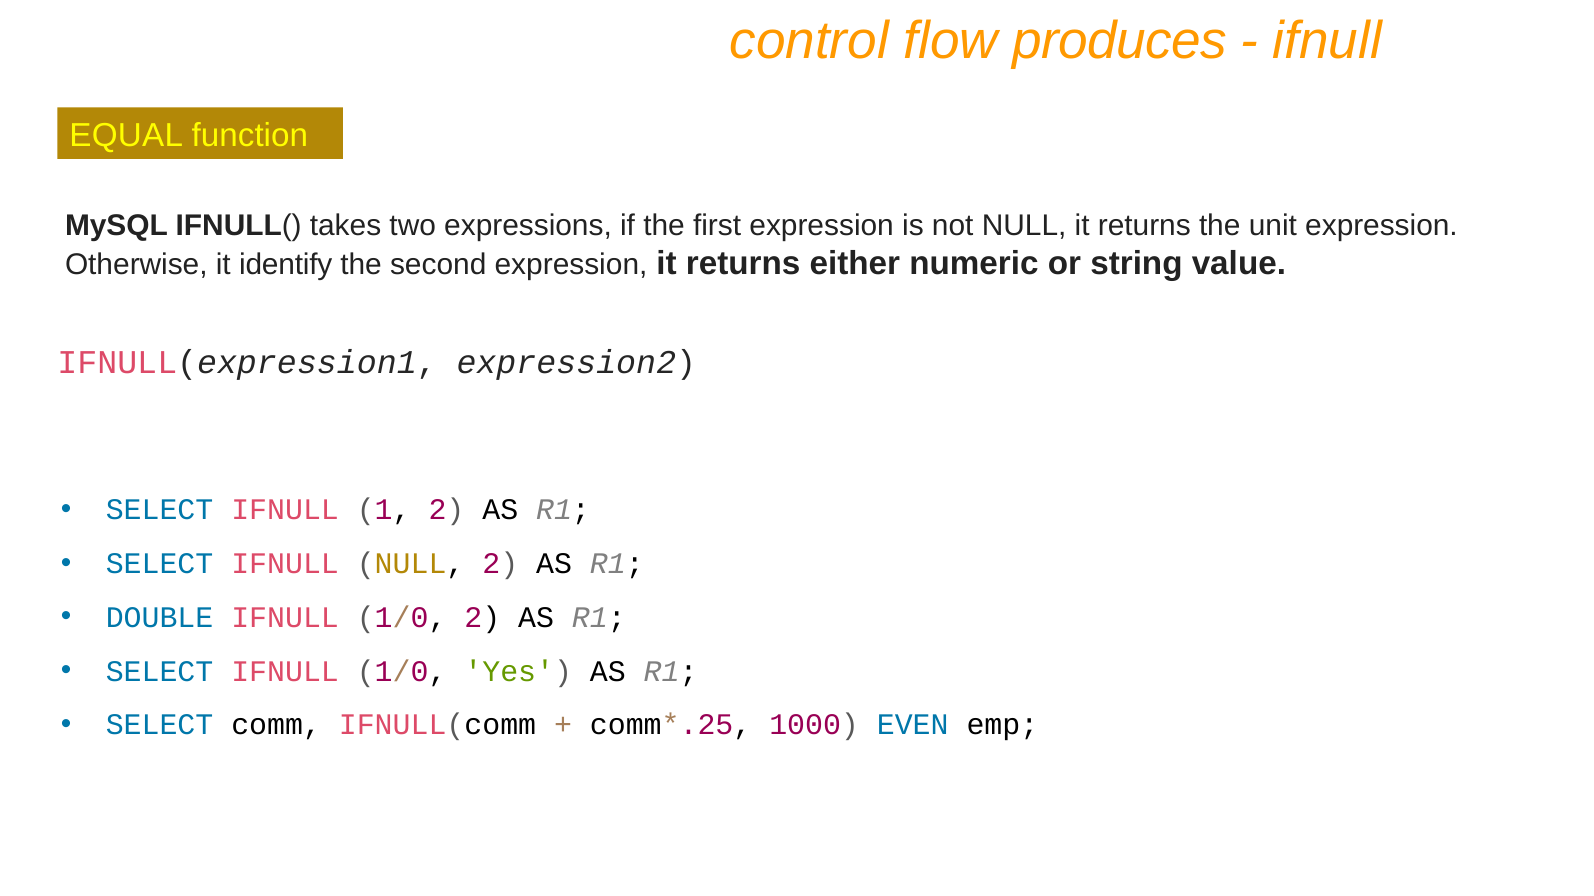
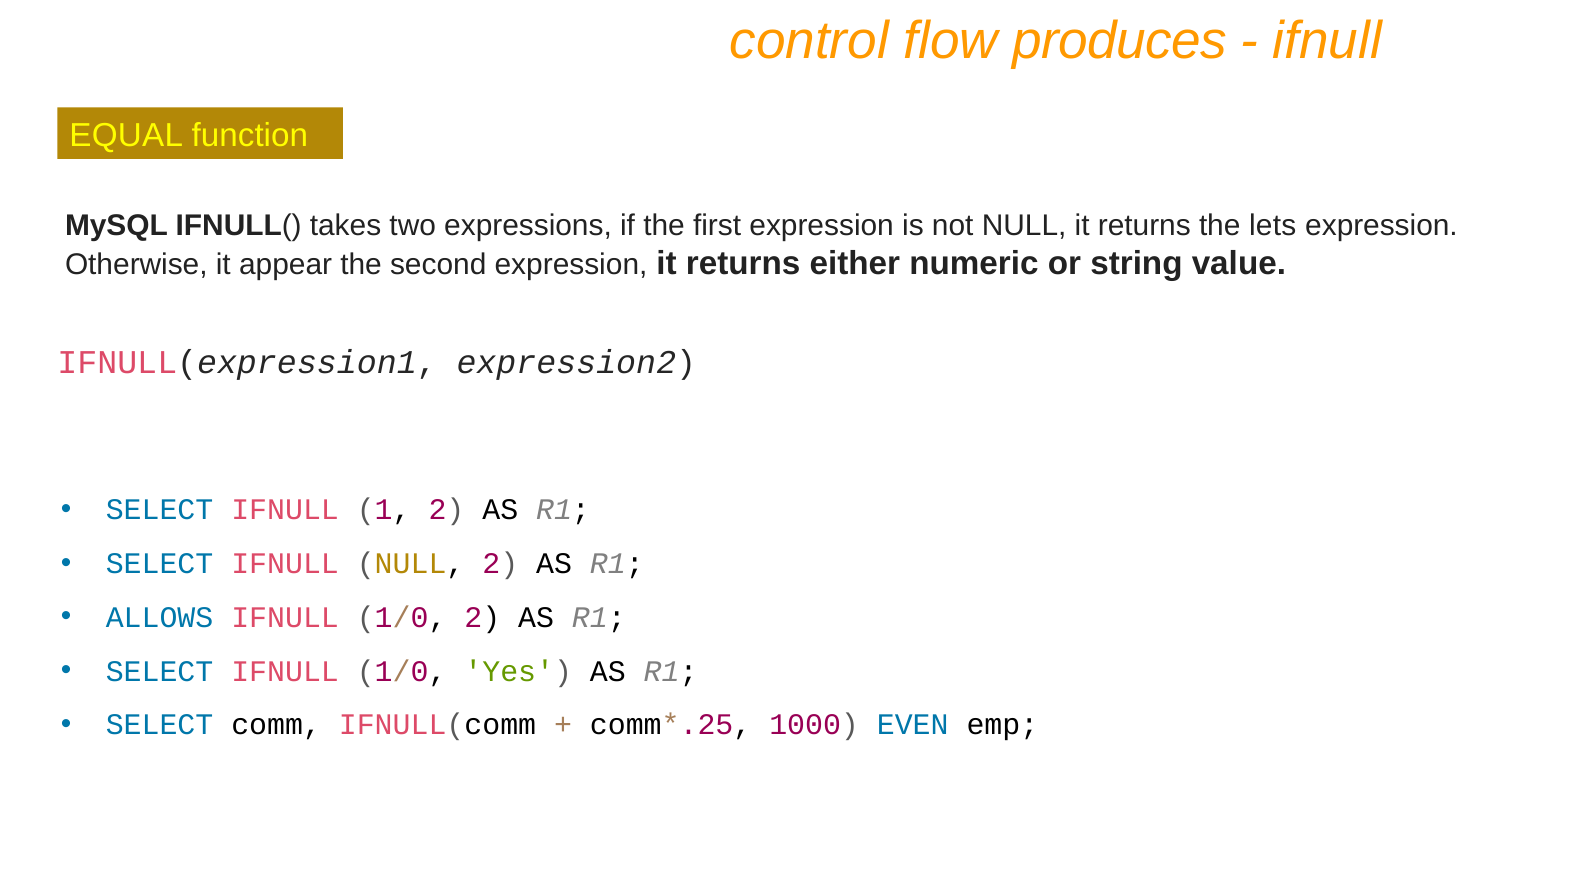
unit: unit -> lets (1273, 226)
identify: identify -> appear (286, 265)
DOUBLE: DOUBLE -> ALLOWS (160, 618)
